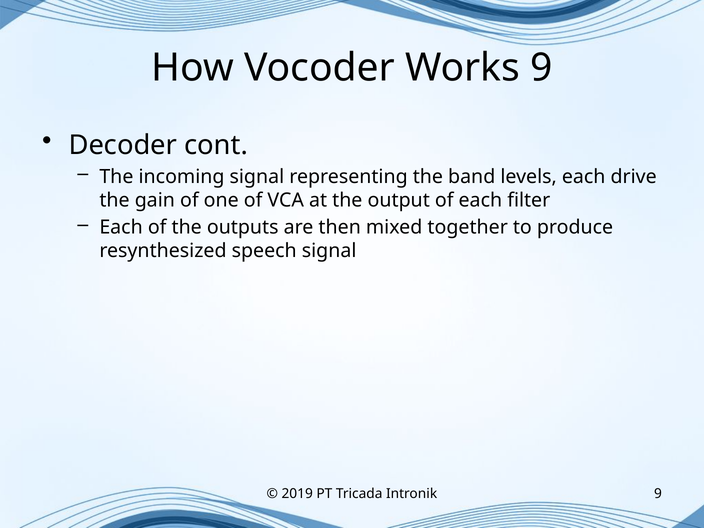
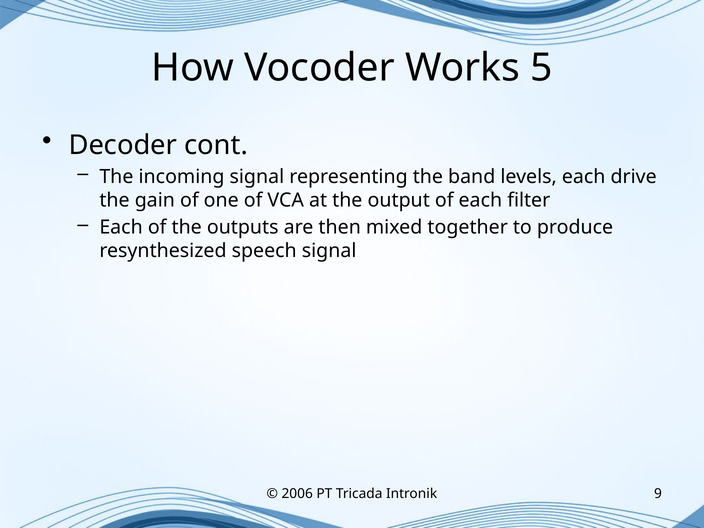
Works 9: 9 -> 5 (541, 68)
2019: 2019 -> 2006 (297, 494)
